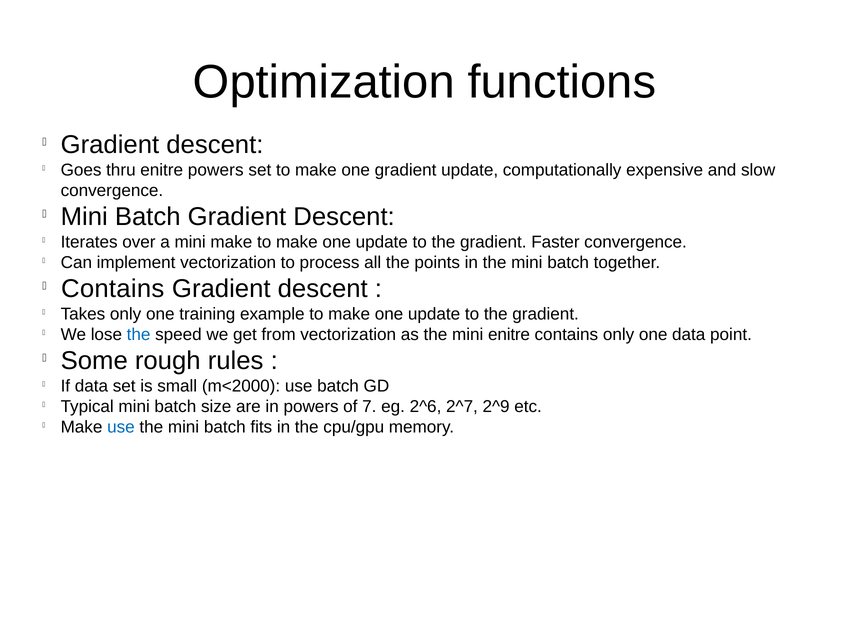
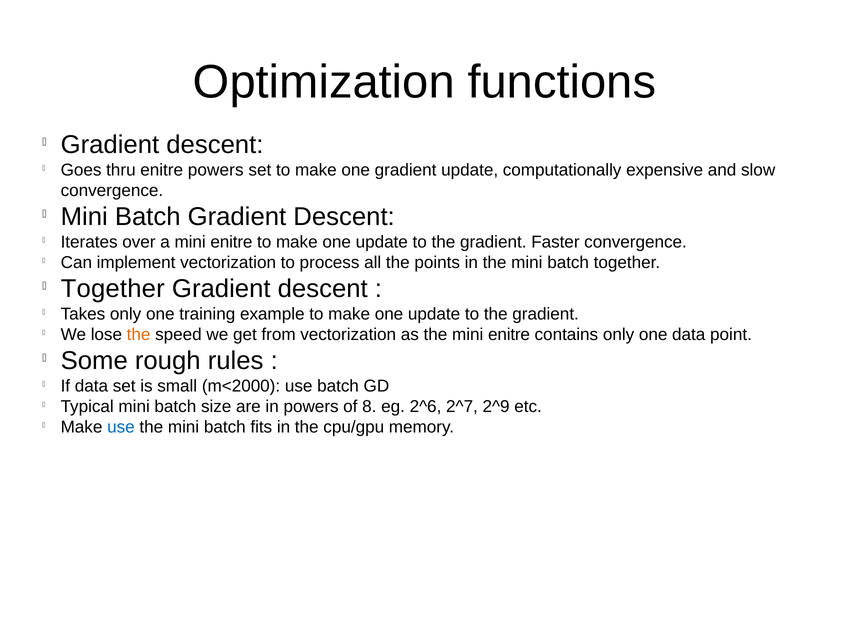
a mini make: make -> enitre (231, 242)
Contains: Contains -> Together (113, 289)
the colour: blue -> orange (139, 334)
7: 7 -> 8 (369, 406)
